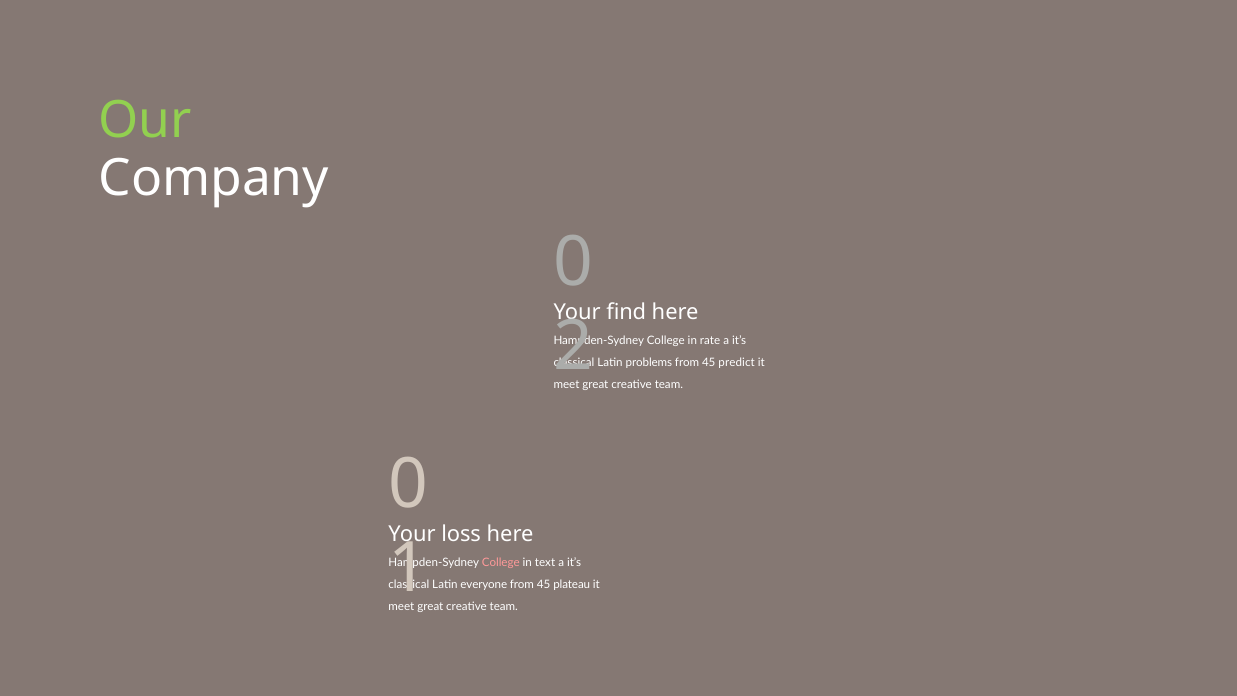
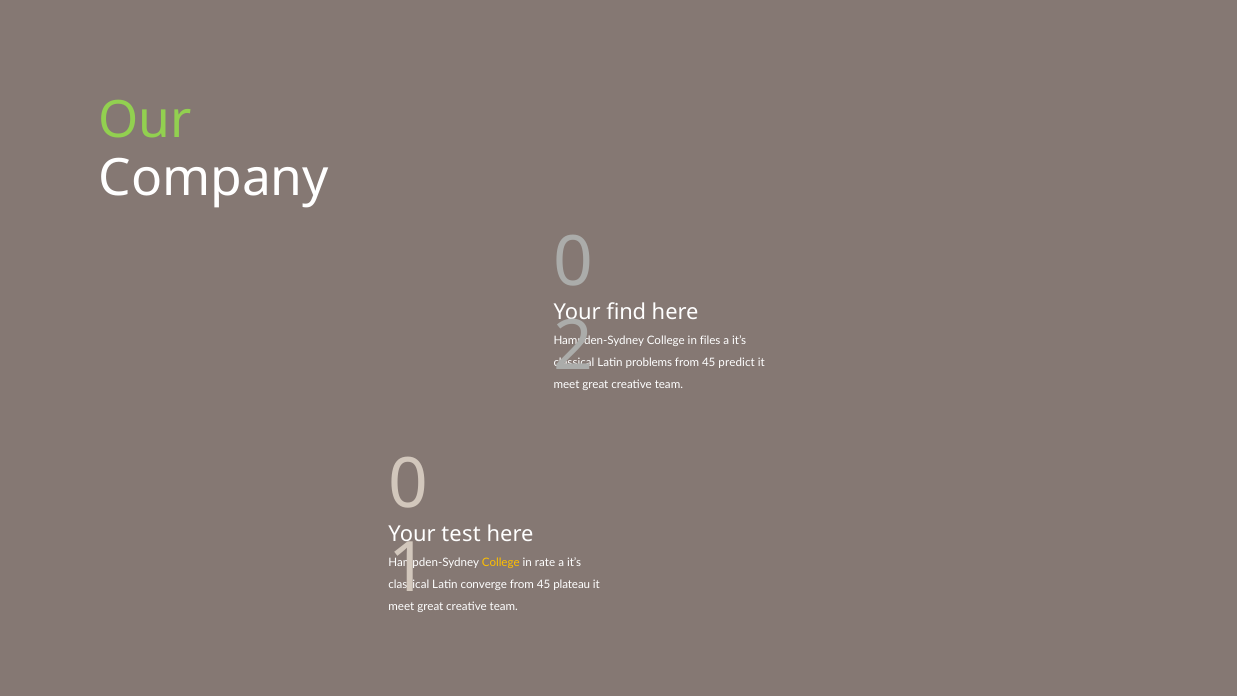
rate: rate -> files (710, 341)
loss: loss -> test (461, 534)
College colour: pink -> yellow (501, 563)
text: text -> rate (545, 563)
everyone: everyone -> converge (484, 585)
